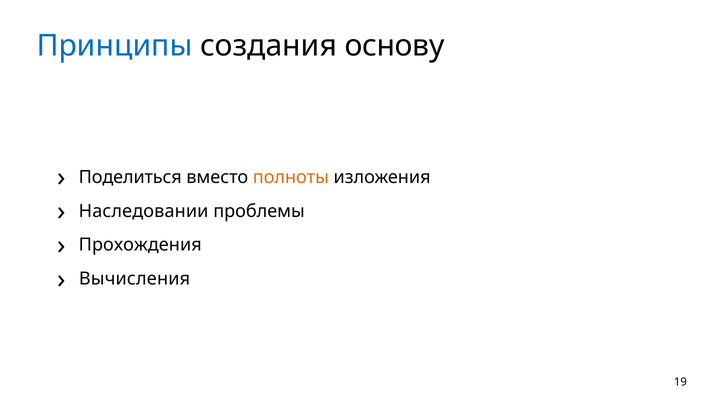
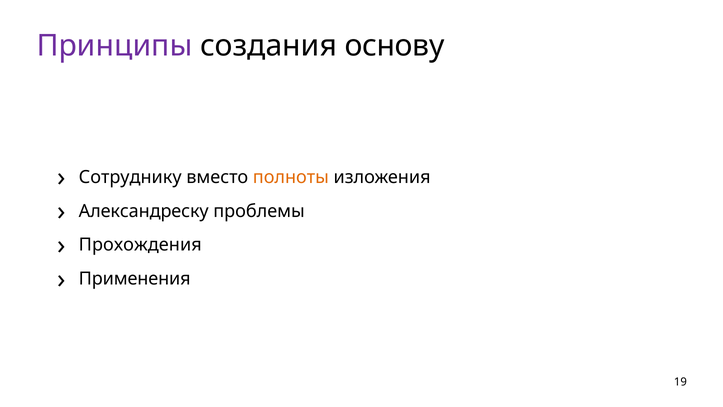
Принципы colour: blue -> purple (115, 46)
Поделиться: Поделиться -> Сотруднику (130, 177)
Наследовании: Наследовании -> Александреску (144, 211)
Вычисления: Вычисления -> Применения (135, 279)
